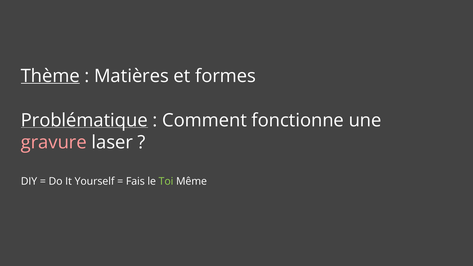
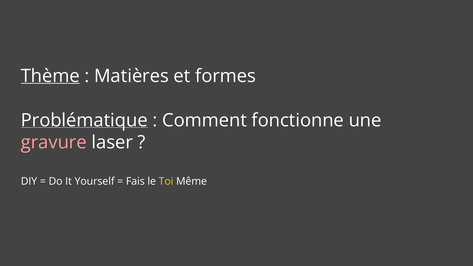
Toi colour: light green -> yellow (166, 181)
